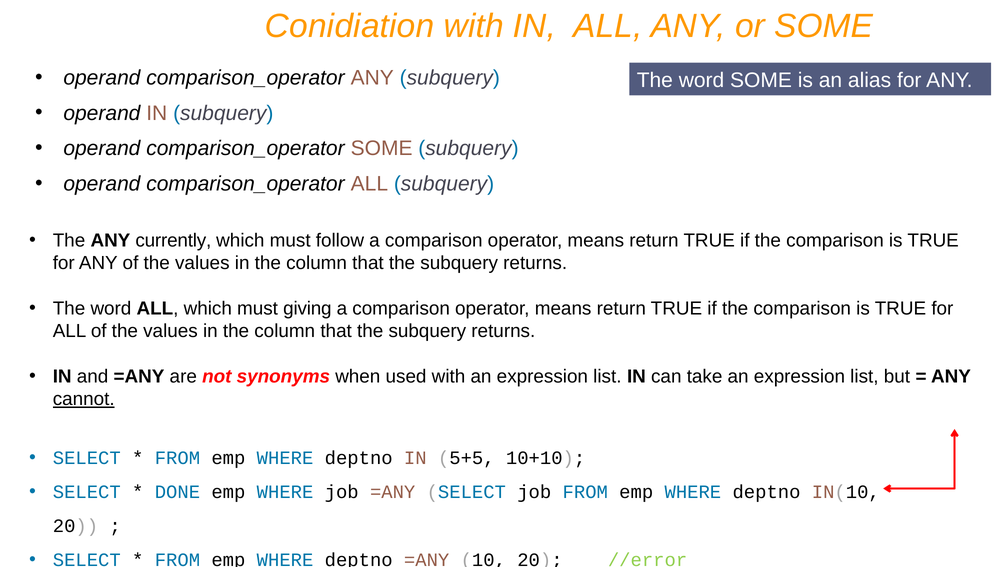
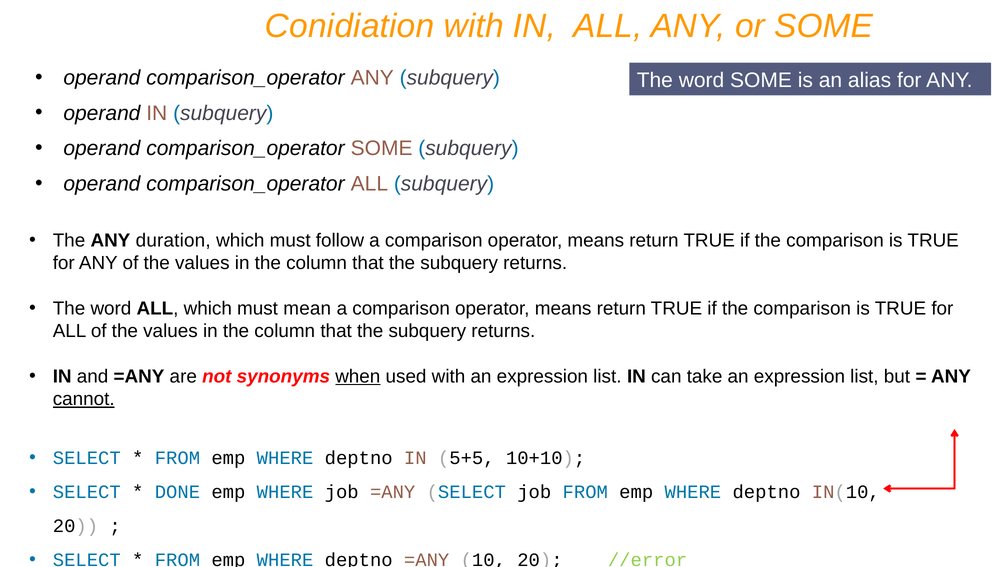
currently: currently -> duration (173, 240)
giving: giving -> mean (307, 308)
when underline: none -> present (358, 376)
